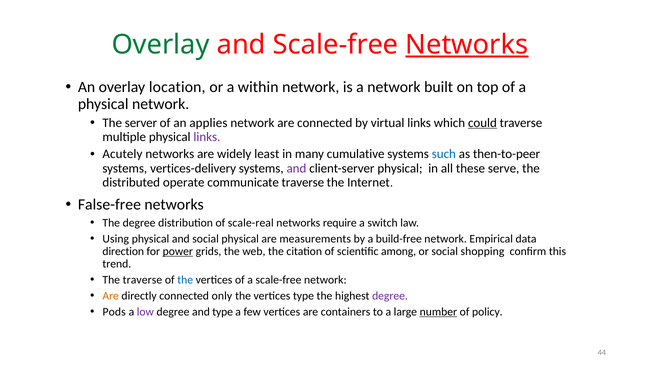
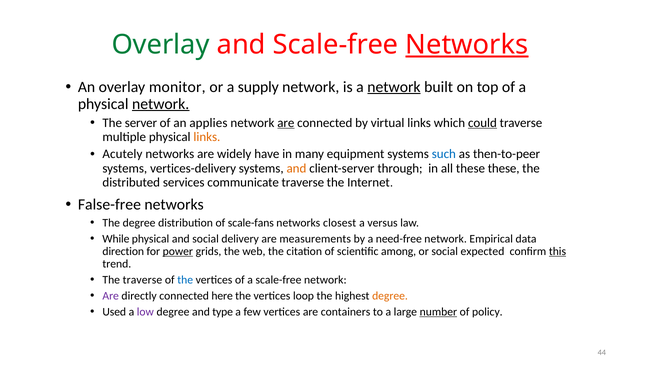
location: location -> monitor (177, 87)
within: within -> supply (258, 87)
network underline: none -> present (394, 87)
network underline: none -> present (161, 104)
are underline: none -> present (286, 123)
links colour: purple -> orange (207, 137)
least: least -> have (267, 154)
cumulative: cumulative -> equipment (356, 154)
and colour: purple -> orange (296, 168)
client-server physical: physical -> through (400, 168)
these serve: serve -> these (504, 168)
operate: operate -> services (184, 182)
scale-real: scale-real -> scale-fans (251, 223)
require: require -> closest (340, 223)
switch: switch -> versus (383, 223)
Using: Using -> While (116, 239)
social physical: physical -> delivery (240, 239)
build-free: build-free -> need-free (399, 239)
shopping: shopping -> expected (482, 251)
this underline: none -> present (557, 251)
Are colour: orange -> purple (111, 296)
only: only -> here (222, 296)
vertices type: type -> loop (303, 296)
degree colour: purple -> orange (390, 296)
Pods: Pods -> Used (114, 312)
